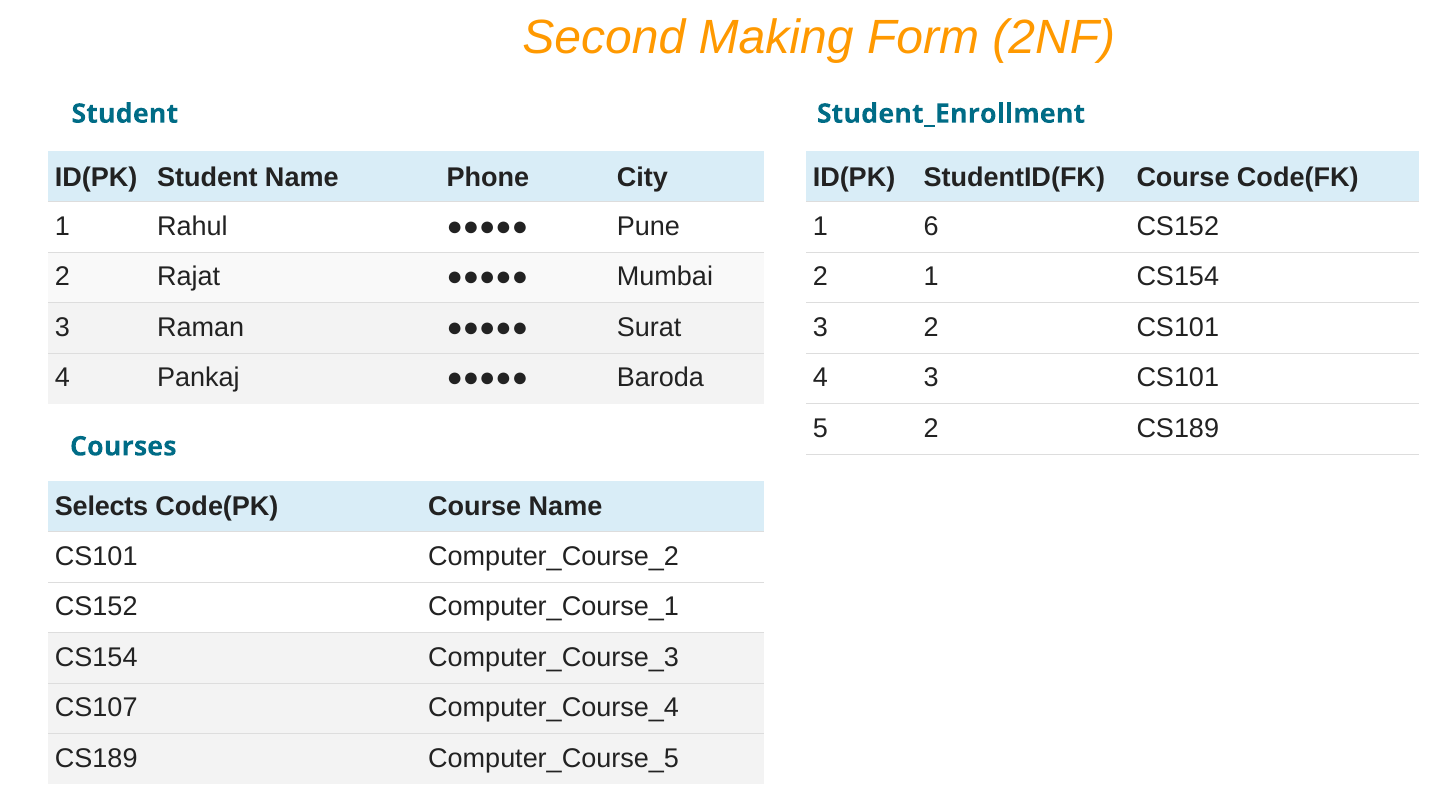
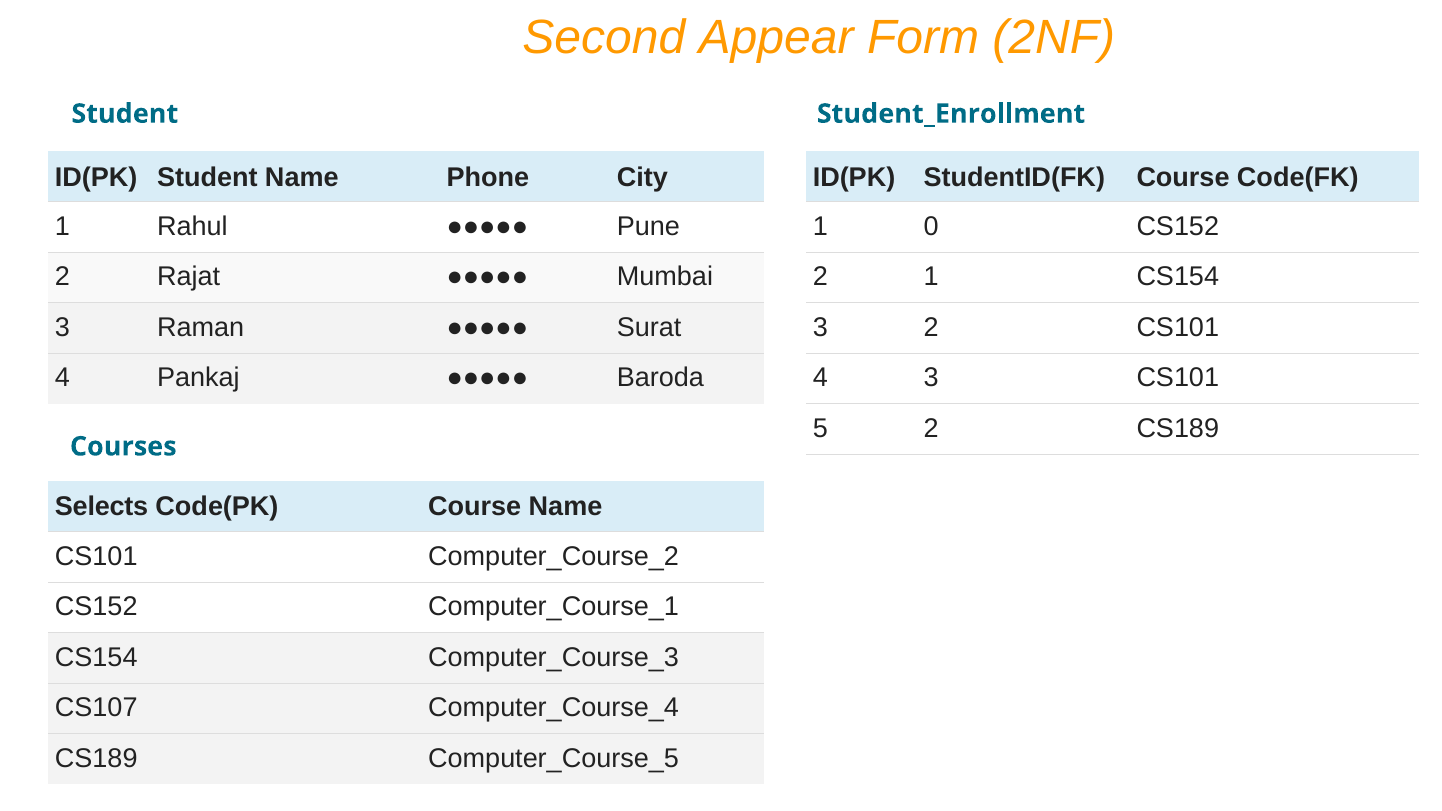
Making: Making -> Appear (776, 38)
6: 6 -> 0 (931, 227)
